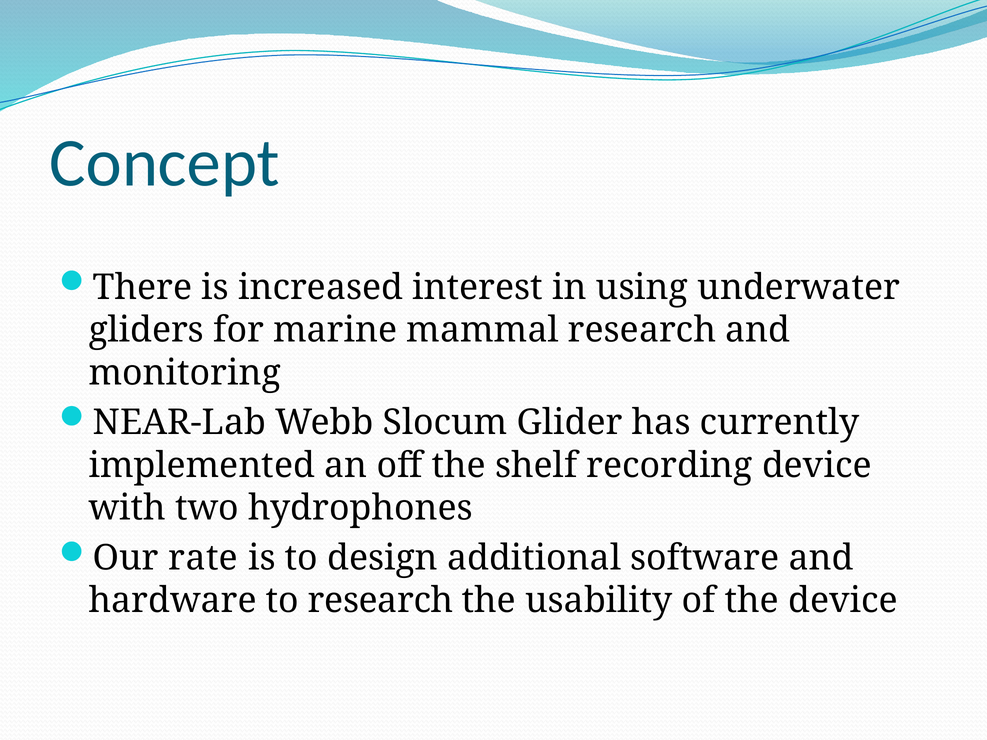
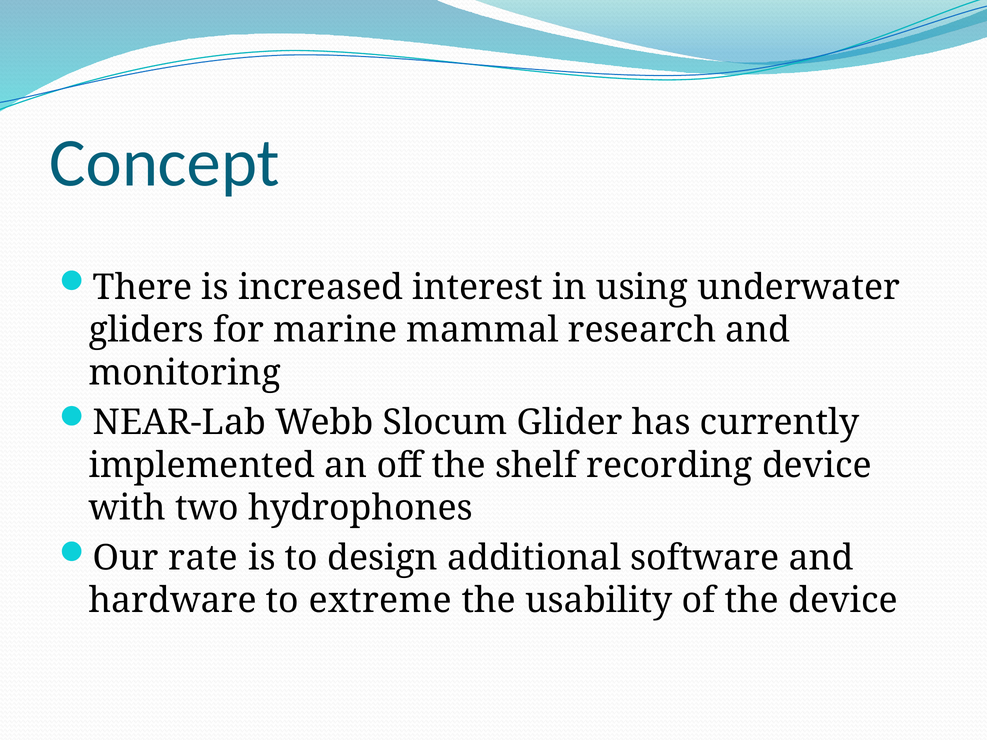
to research: research -> extreme (380, 601)
